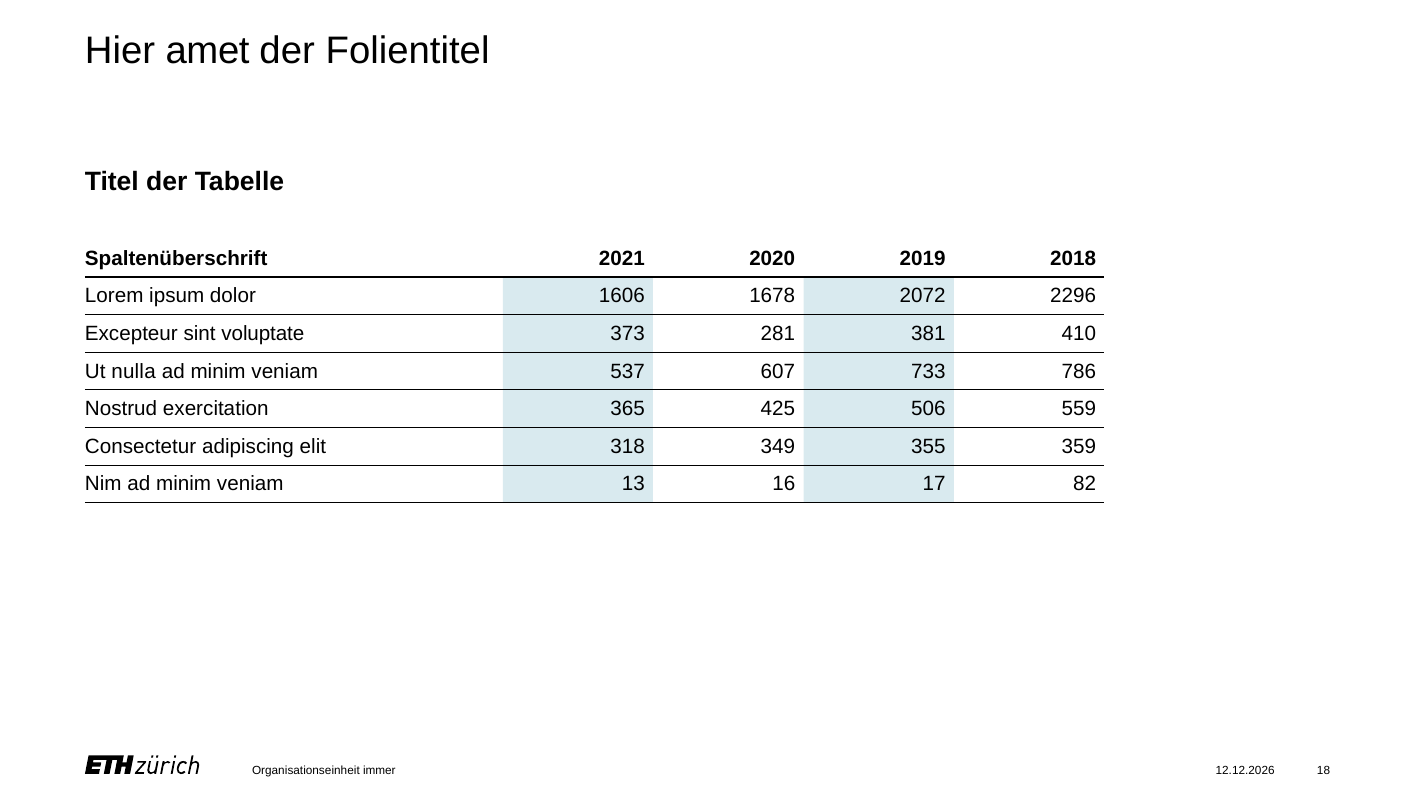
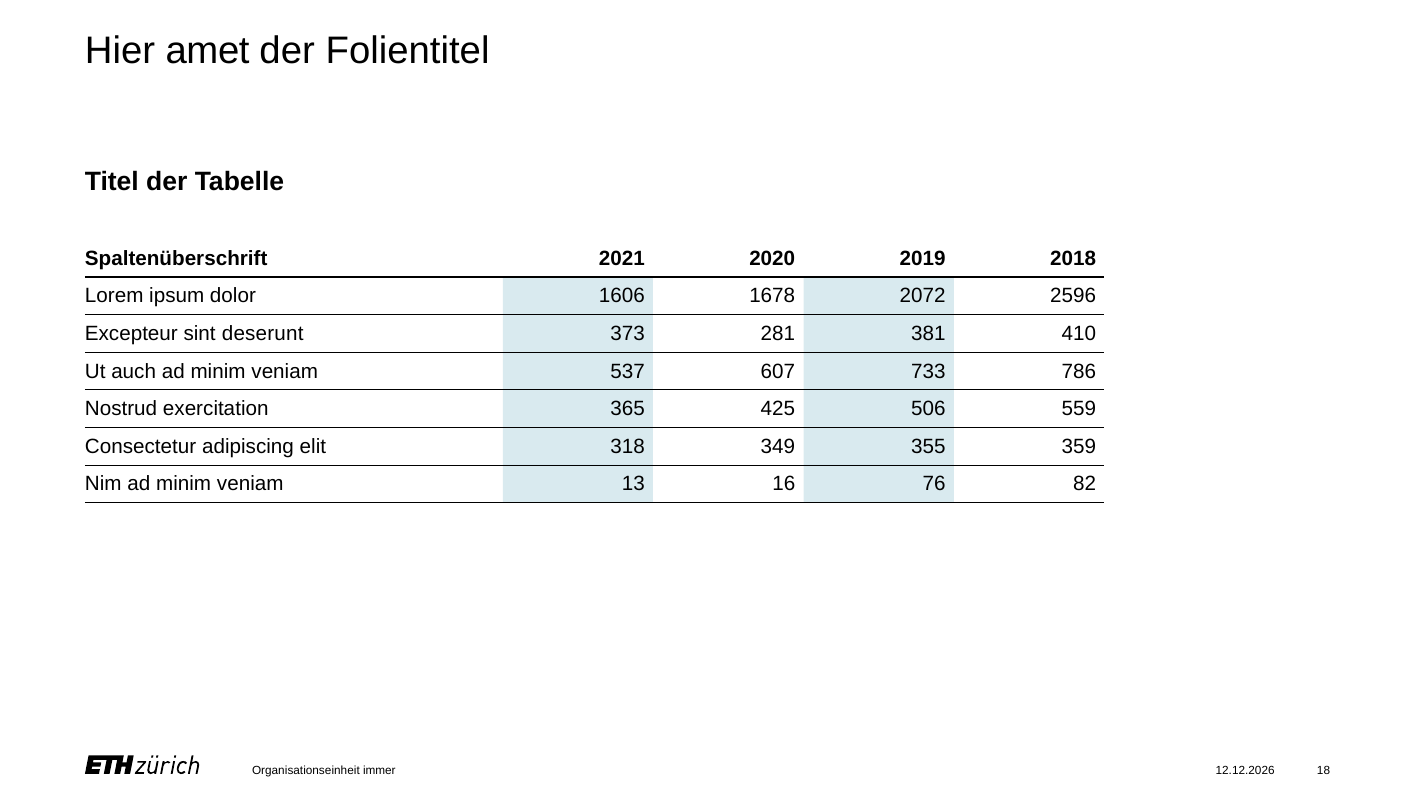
2296: 2296 -> 2596 (1073, 296)
voluptate: voluptate -> deserunt (263, 334)
nulla: nulla -> auch (134, 371)
17: 17 -> 76 (934, 484)
